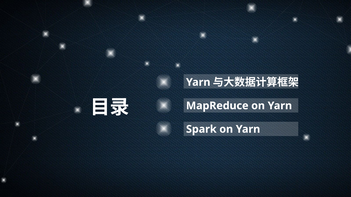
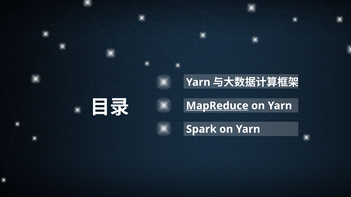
MapReduce underline: none -> present (217, 106)
